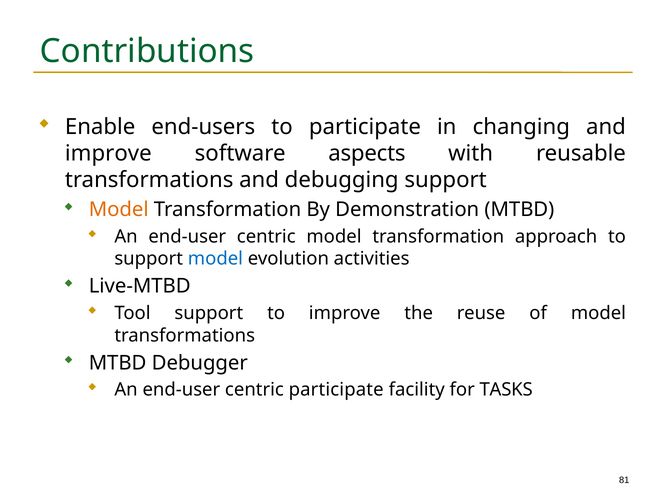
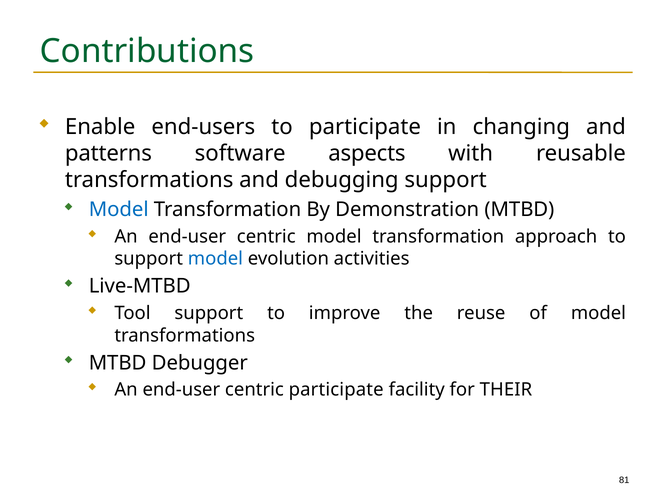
improve: improve -> patterns (108, 153)
Model colour: orange -> blue (119, 209)
TASKS: TASKS -> THEIR (506, 389)
